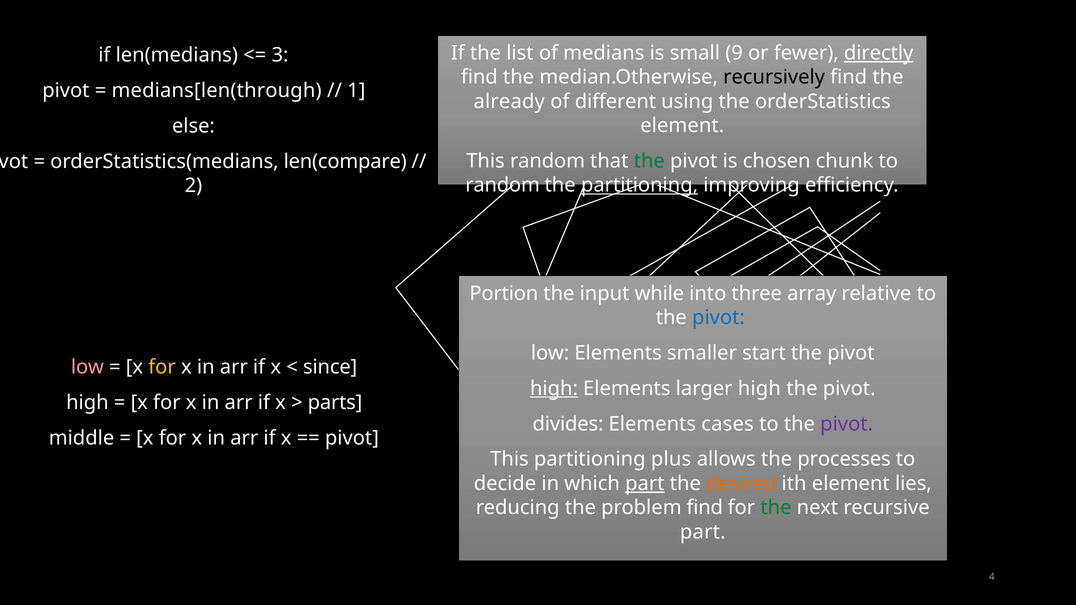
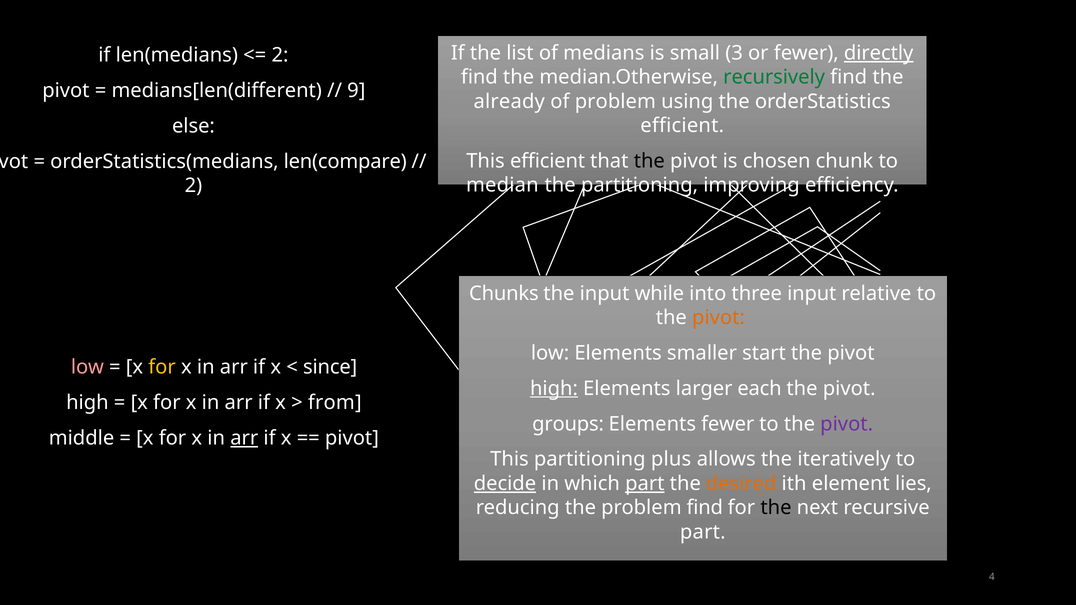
9: 9 -> 3 (734, 53)
3: 3 -> 2 (280, 55)
recursively colour: black -> green (774, 77)
medians[len(through: medians[len(through -> medians[len(different (217, 91)
1: 1 -> 9 (356, 91)
of different: different -> problem (615, 101)
element: element -> efficient (682, 126)
This random: random -> efficient (548, 161)
the colour: green -> black (649, 161)
random: random -> median (502, 185)
partitioning underline: present -> none (640, 185)
Portion: Portion -> Chunks (504, 294)
three array: array -> input (812, 294)
pivot colour: blue -> orange (718, 318)
larger high: high -> each (760, 389)
parts: parts -> from (335, 403)
divides: divides -> groups (568, 424)
Elements cases: cases -> fewer (728, 424)
arr underline: none -> present (244, 438)
processes: processes -> iteratively (844, 459)
decide underline: none -> present (505, 484)
the colour: green -> black (776, 508)
